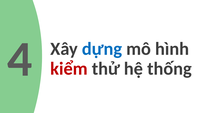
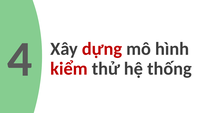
dựng colour: blue -> red (102, 49)
